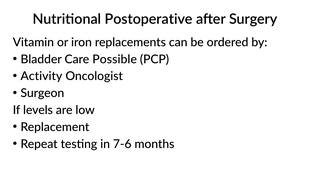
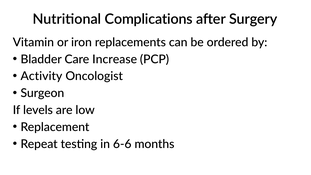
Postoperative: Postoperative -> Complications (149, 19)
Possible: Possible -> Increase (115, 59)
7-6: 7-6 -> 6-6 (122, 144)
